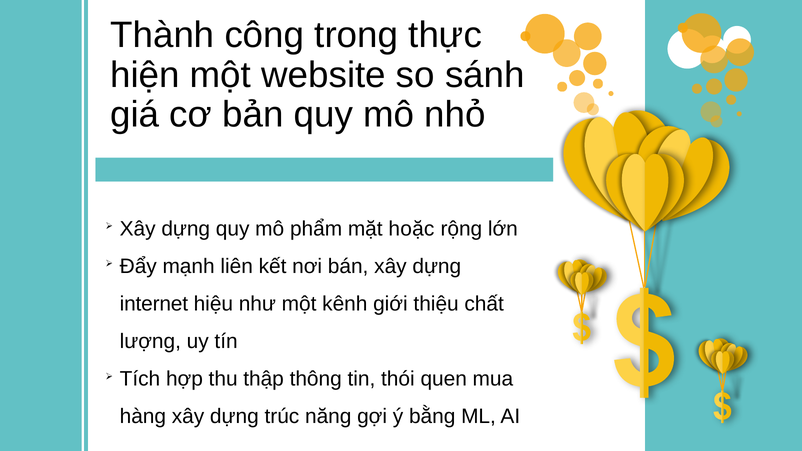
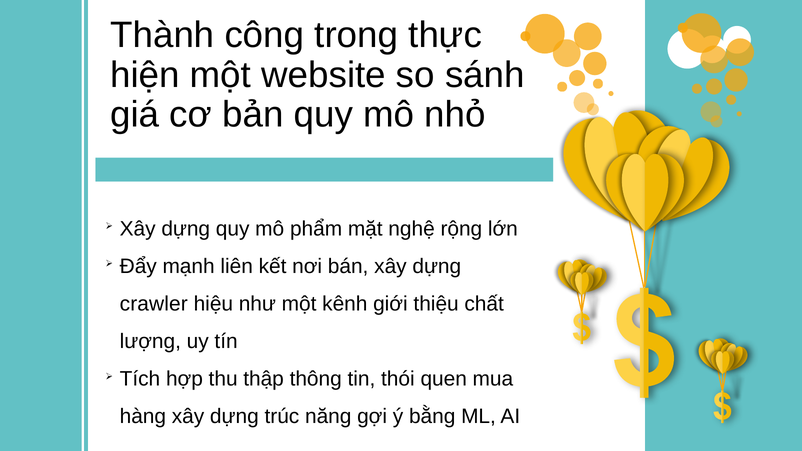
hoặc: hoặc -> nghệ (412, 229)
internet: internet -> crawler (154, 304)
